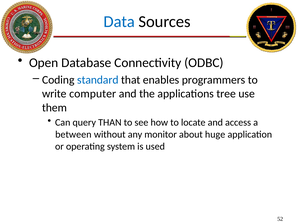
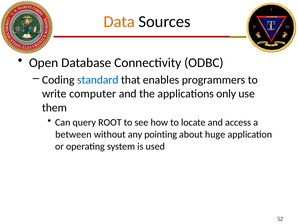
Data colour: blue -> orange (119, 22)
tree: tree -> only (226, 94)
THAN: THAN -> ROOT (110, 122)
monitor: monitor -> pointing (161, 134)
